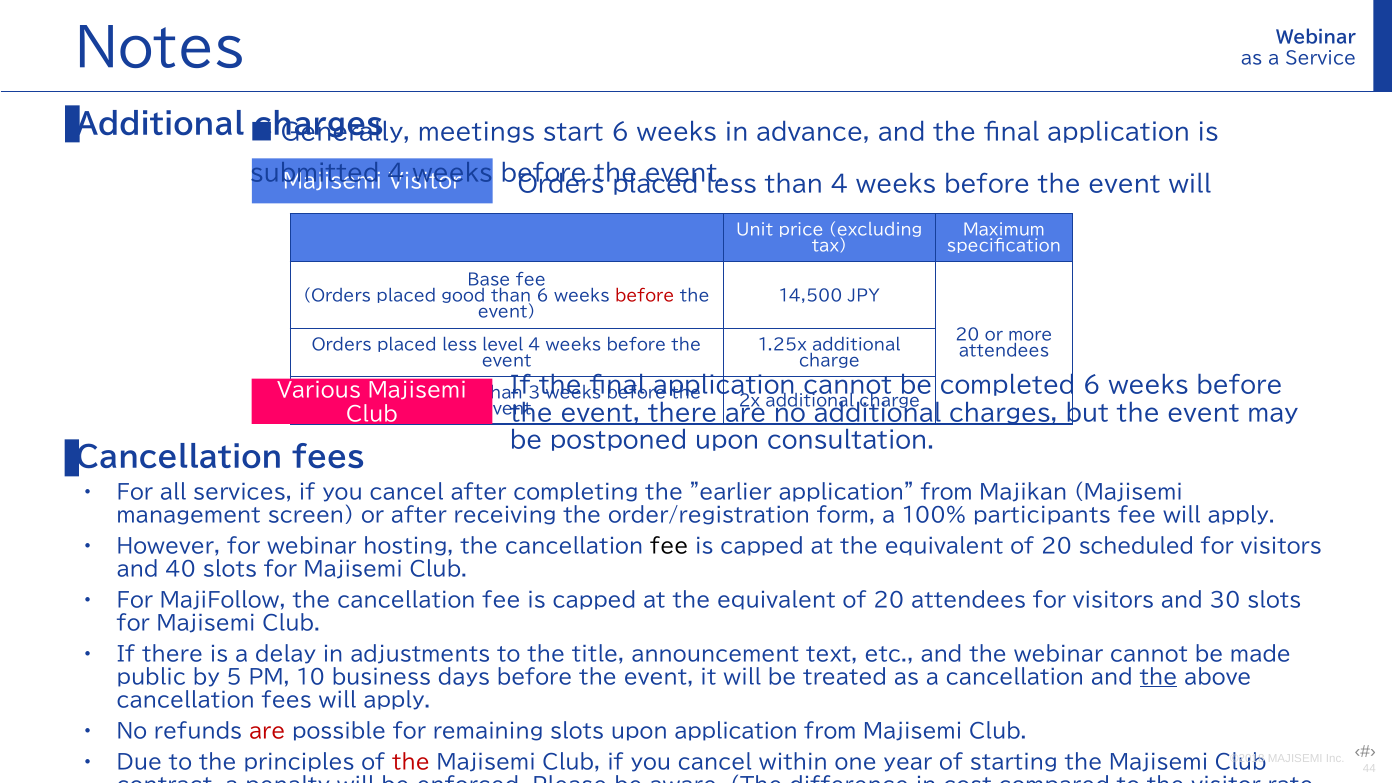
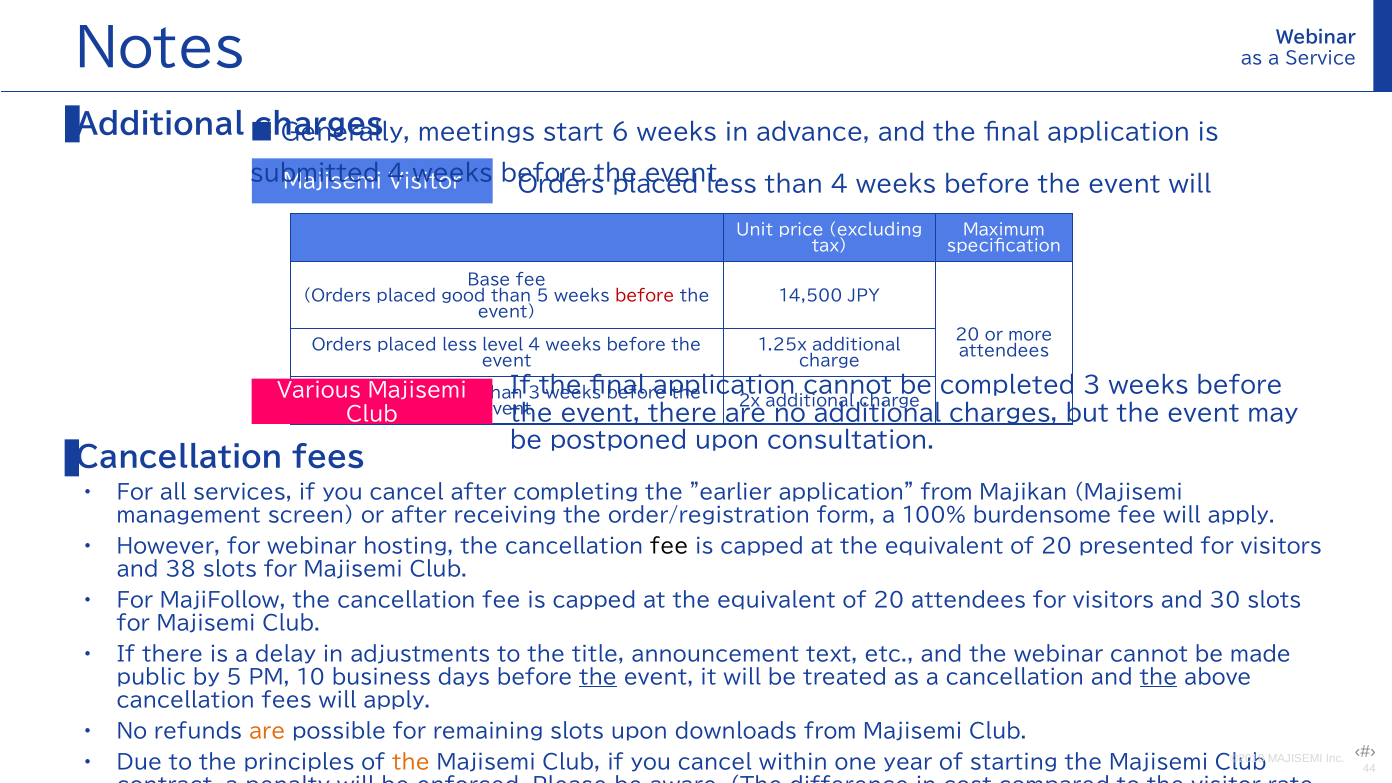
than 6: 6 -> 5 (543, 296)
completed 6: 6 -> 3 (1092, 386)
participants: participants -> burdensome (1042, 516)
scheduled: scheduled -> presented (1136, 547)
40: 40 -> 38 (181, 570)
the underline: none -> present (598, 678)
are colour: red -> orange (267, 732)
upon application: application -> downloads (736, 732)
the colour: red -> orange (411, 763)
